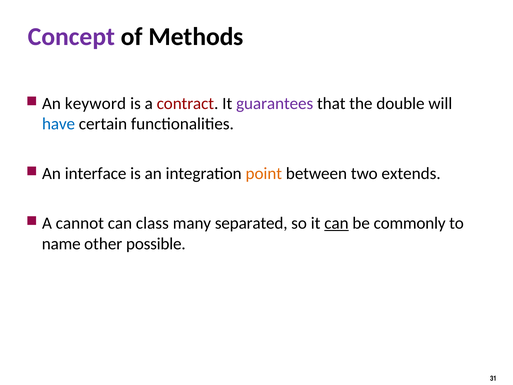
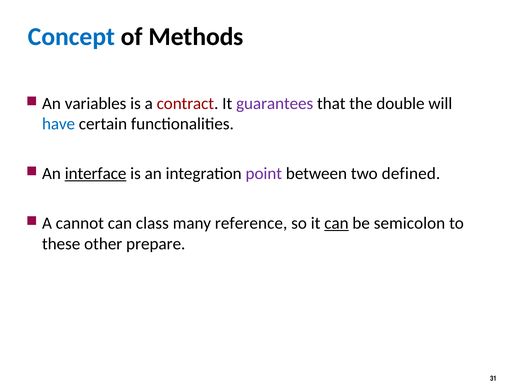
Concept colour: purple -> blue (71, 37)
keyword: keyword -> variables (96, 103)
interface underline: none -> present (96, 174)
point colour: orange -> purple (264, 174)
extends: extends -> defined (411, 174)
separated: separated -> reference (251, 223)
commonly: commonly -> semicolon (409, 223)
name: name -> these (61, 244)
possible: possible -> prepare (156, 244)
